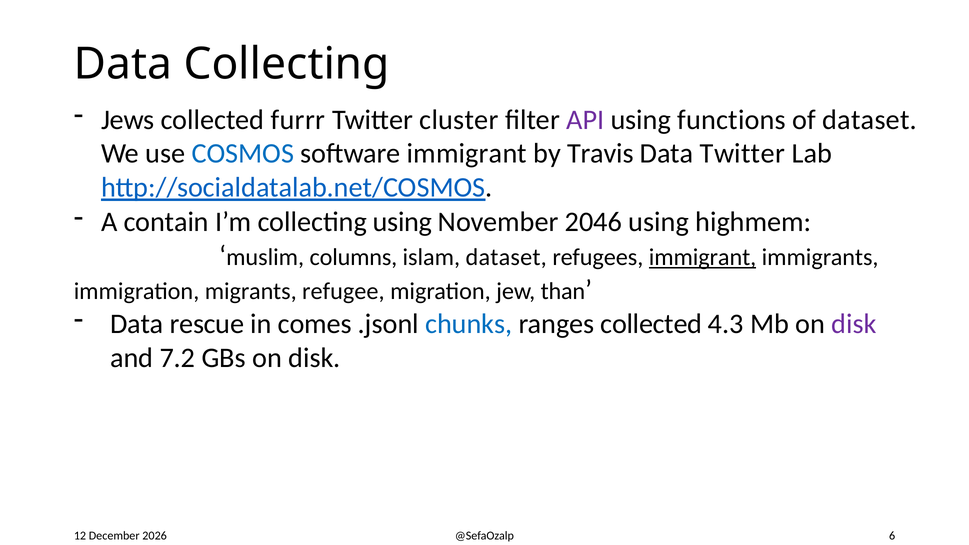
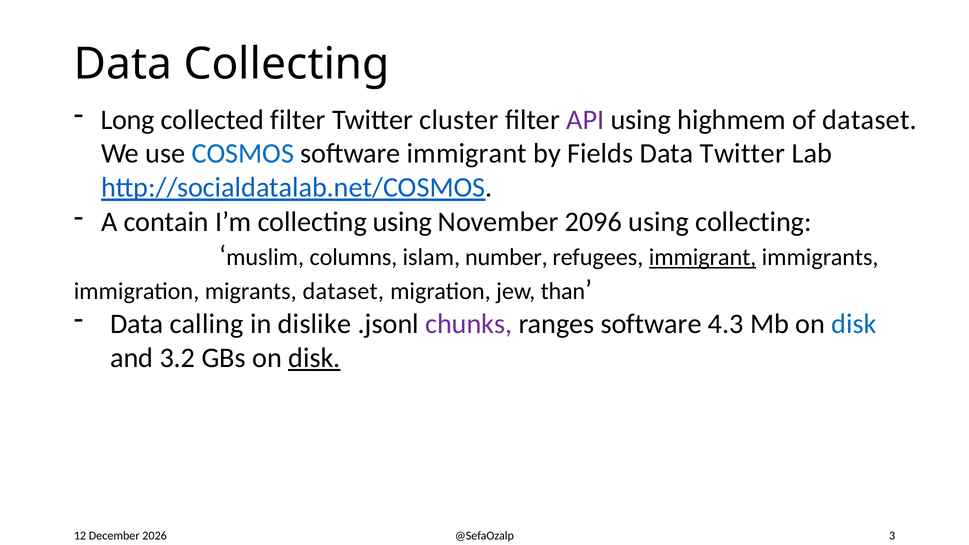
Jews: Jews -> Long (128, 120)
collected furrr: furrr -> filter (298, 120)
functions: functions -> highmem (732, 120)
Travis: Travis -> Fields (600, 154)
2046: 2046 -> 2096 (593, 222)
using highmem: highmem -> collecting (753, 222)
islam dataset: dataset -> number (506, 257)
migrants refugee: refugee -> dataset (343, 291)
rescue: rescue -> calling (207, 324)
comes: comes -> dislike (315, 324)
chunks colour: blue -> purple (469, 324)
ranges collected: collected -> software (651, 324)
disk colour: purple -> blue (854, 324)
7.2: 7.2 -> 3.2 (177, 358)
disk underline: none -> present (314, 358)
6: 6 -> 3 (892, 536)
